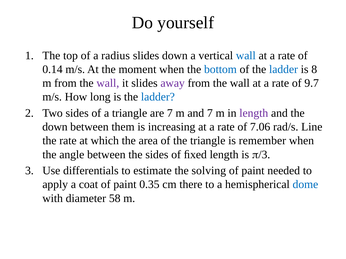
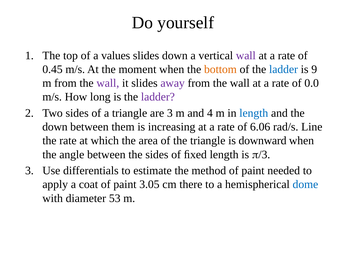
radius: radius -> values (116, 56)
wall colour: blue -> purple (246, 56)
0.14: 0.14 -> 0.45 (52, 69)
bottom colour: blue -> orange (220, 69)
8: 8 -> 9 (314, 69)
9.7: 9.7 -> 0.0 (312, 83)
ladder colour: blue -> purple (158, 97)
are 7: 7 -> 3 (170, 113)
and 7: 7 -> 4 (210, 113)
length colour: purple -> blue (254, 113)
7.06: 7.06 -> 6.06 (260, 127)
remember: remember -> downward (263, 141)
solving: solving -> method (209, 171)
0.35: 0.35 -> 3.05 (149, 185)
58: 58 -> 53 (115, 199)
